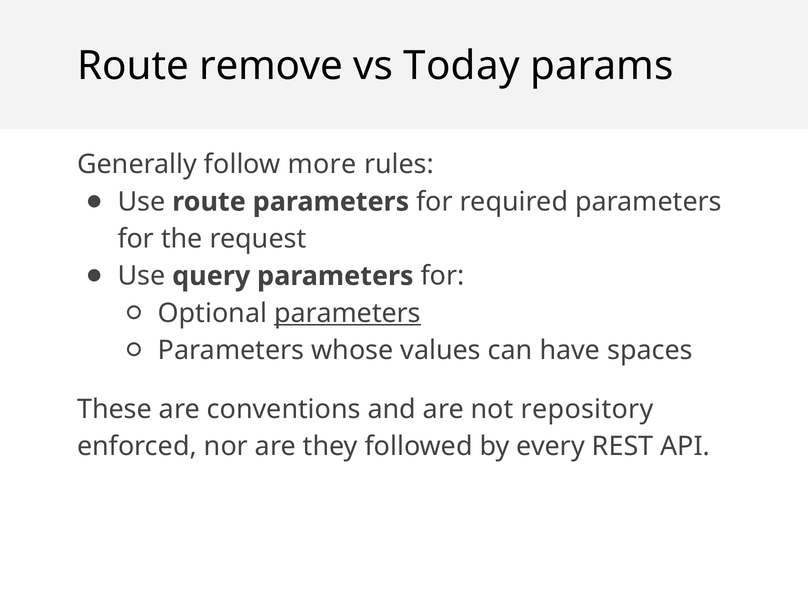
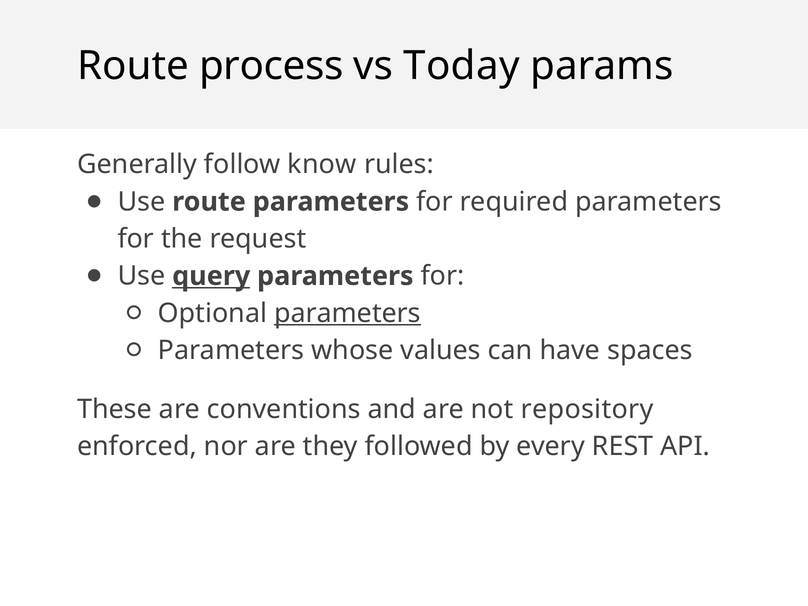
remove: remove -> process (271, 66)
more: more -> know (322, 165)
query underline: none -> present (211, 276)
